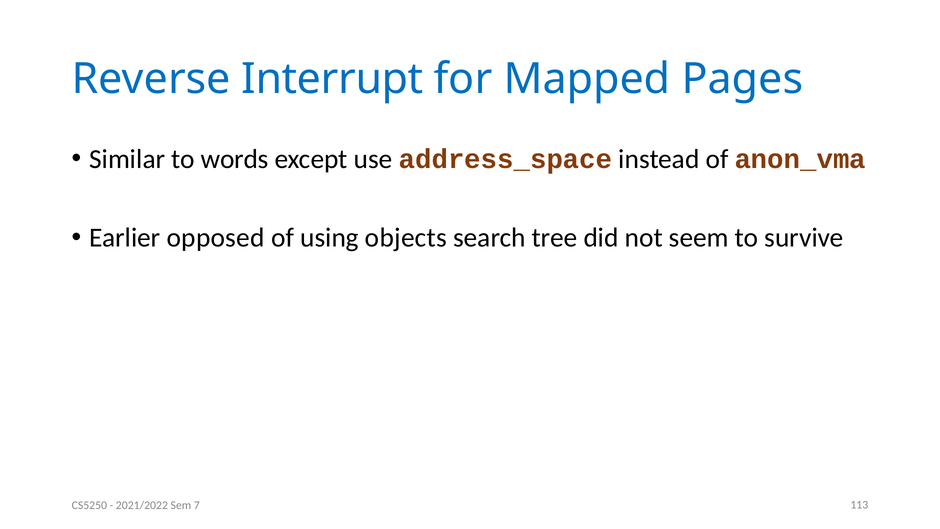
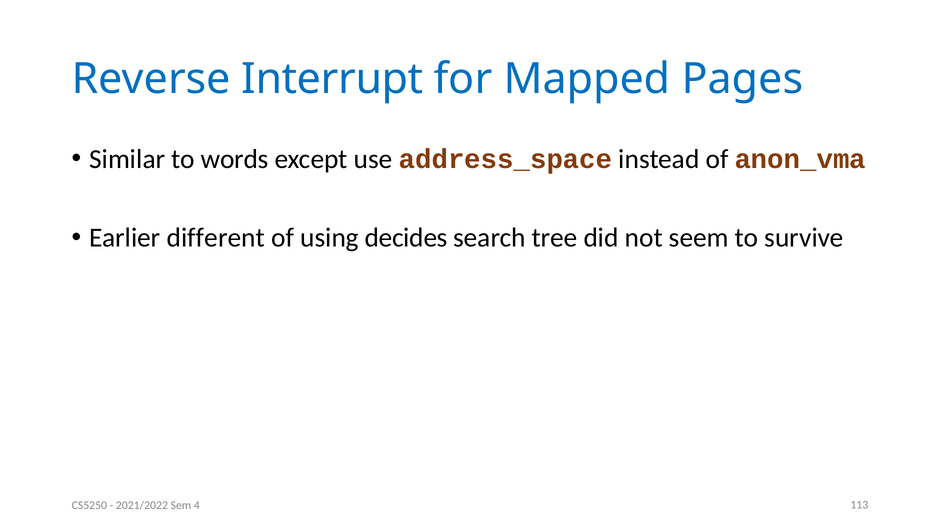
opposed: opposed -> different (216, 238)
objects: objects -> decides (406, 238)
7: 7 -> 4 (197, 505)
